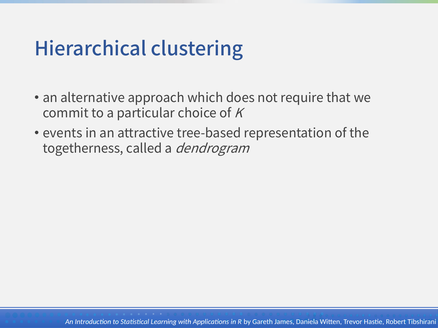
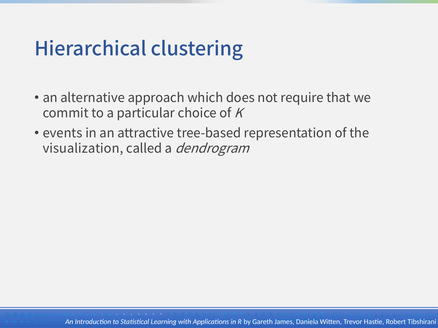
togetherness: togetherness -> visualization (83, 149)
